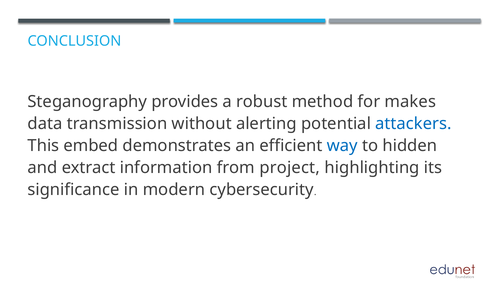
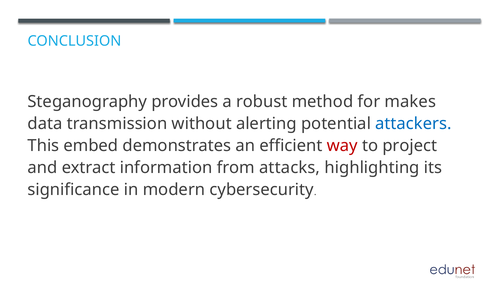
way colour: blue -> red (342, 145)
hidden: hidden -> project (410, 145)
project: project -> attacks (290, 167)
